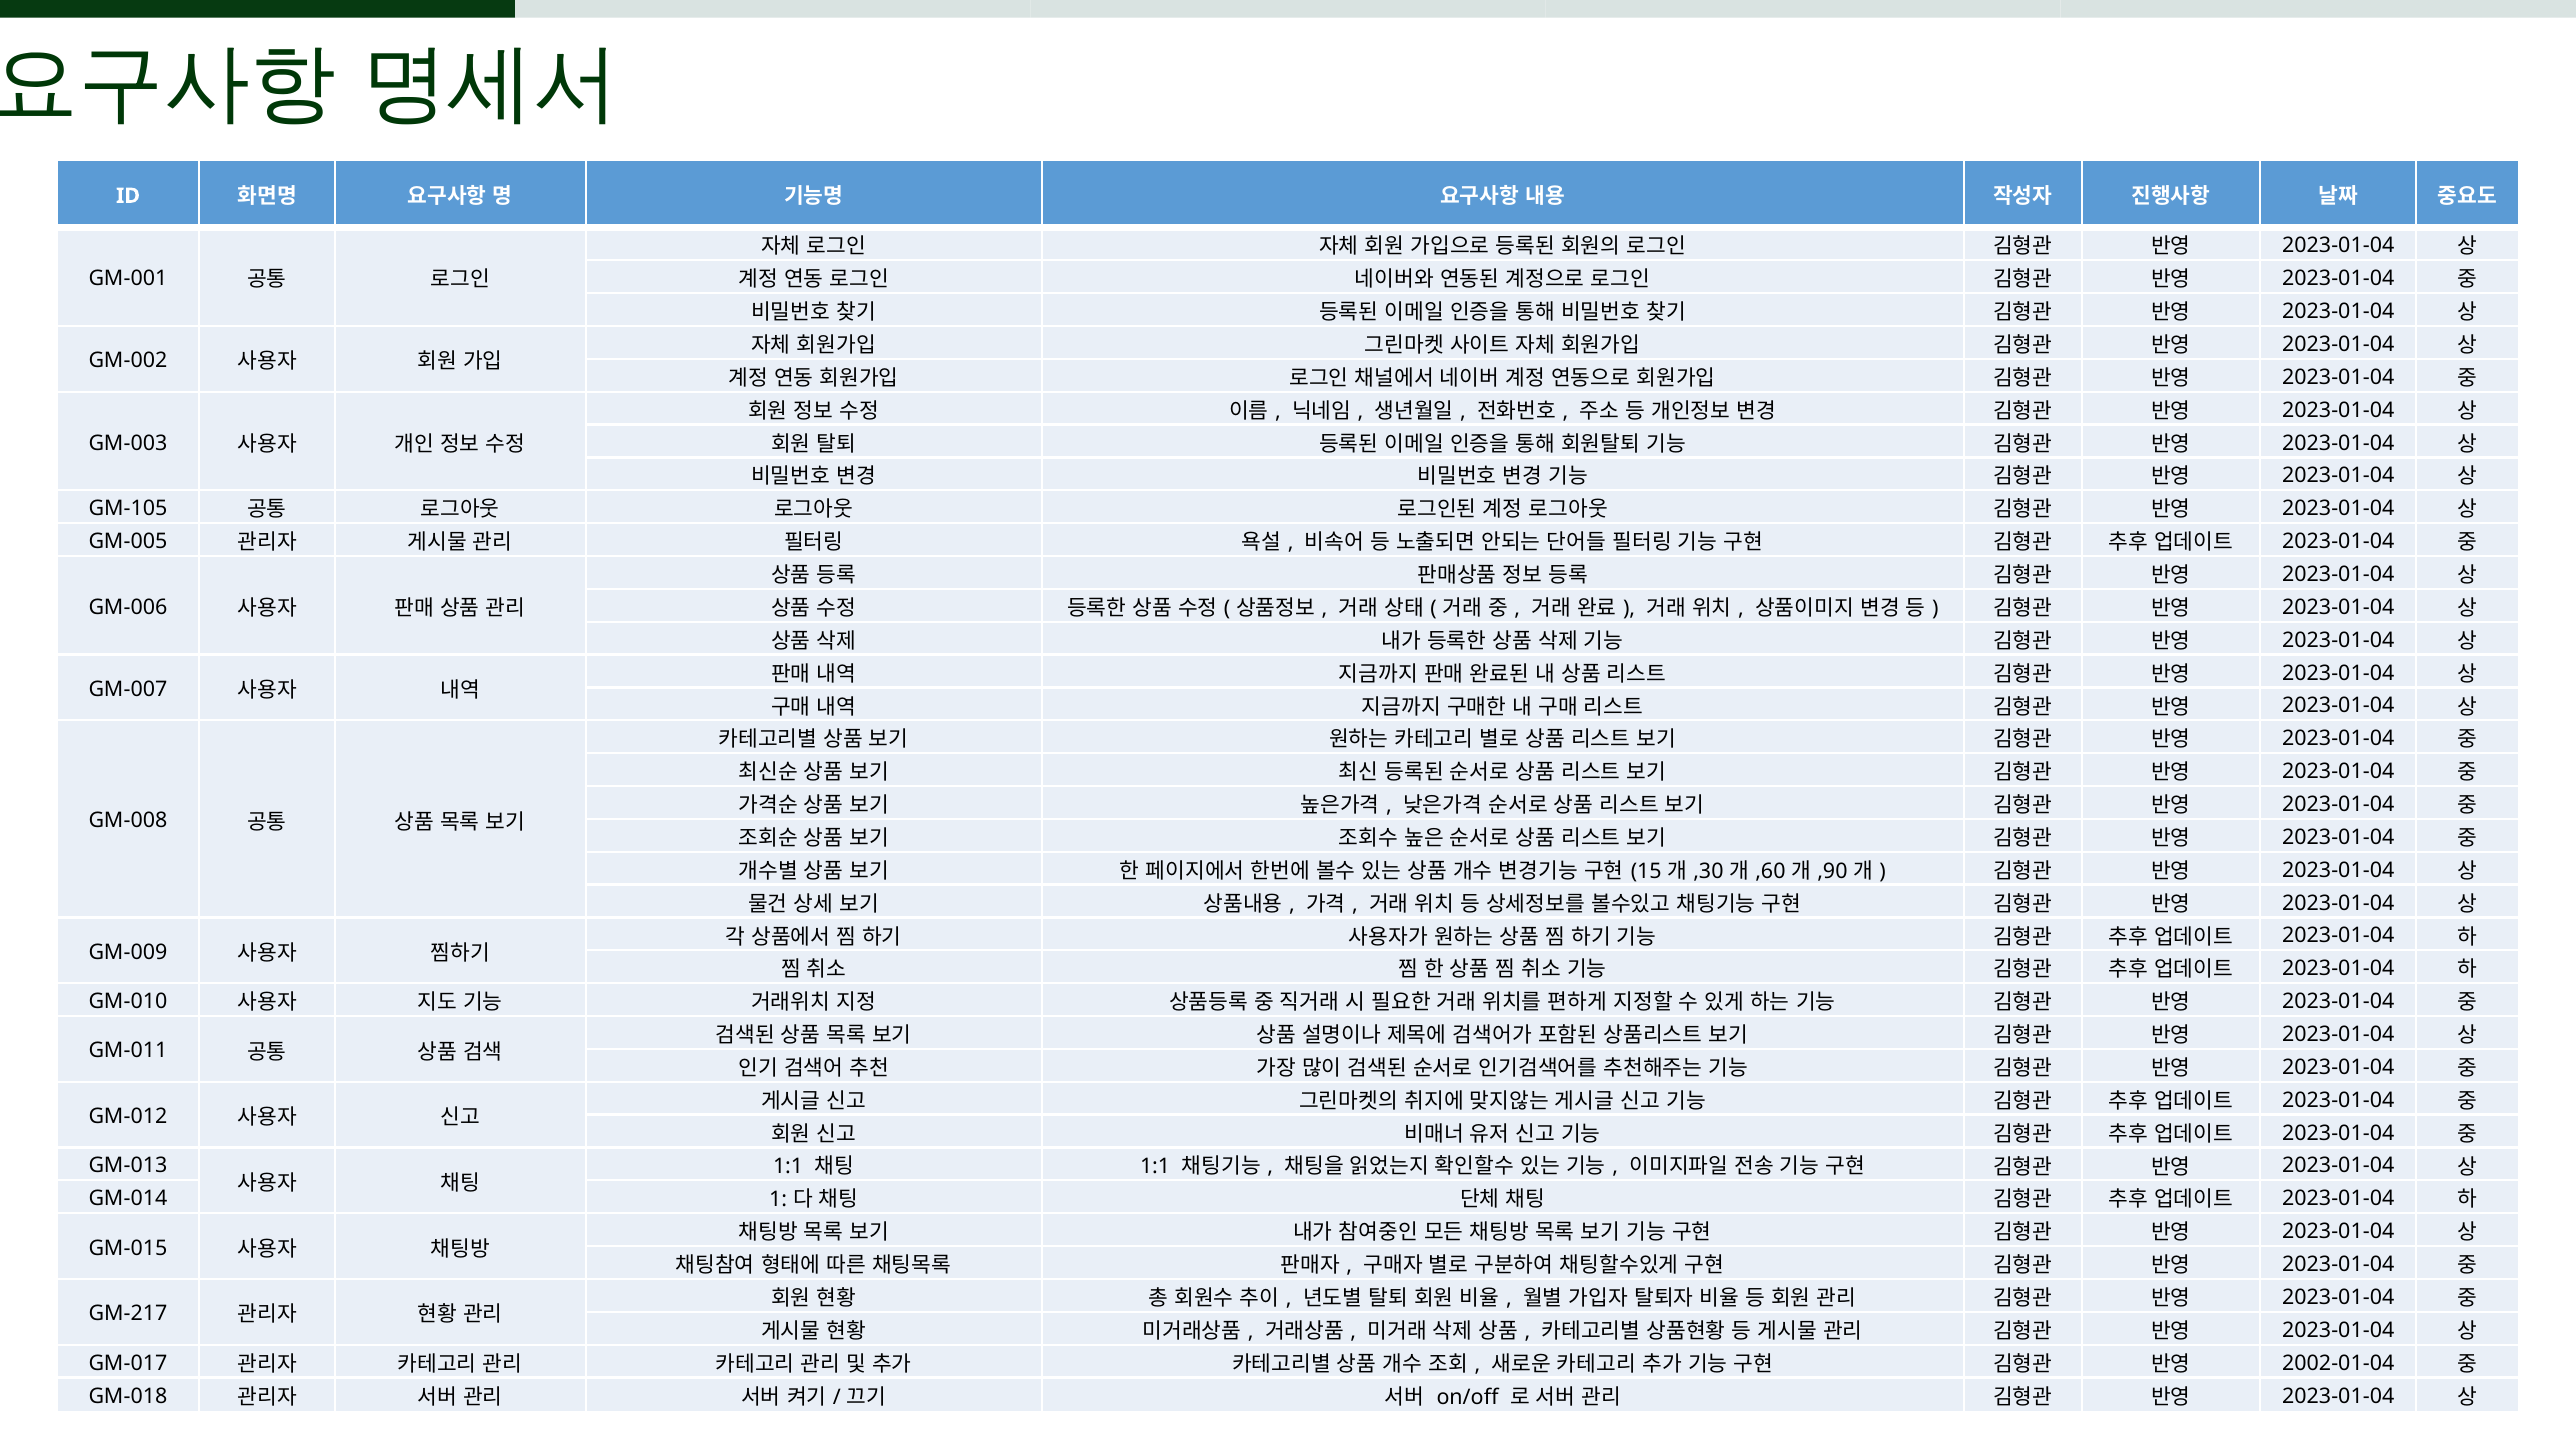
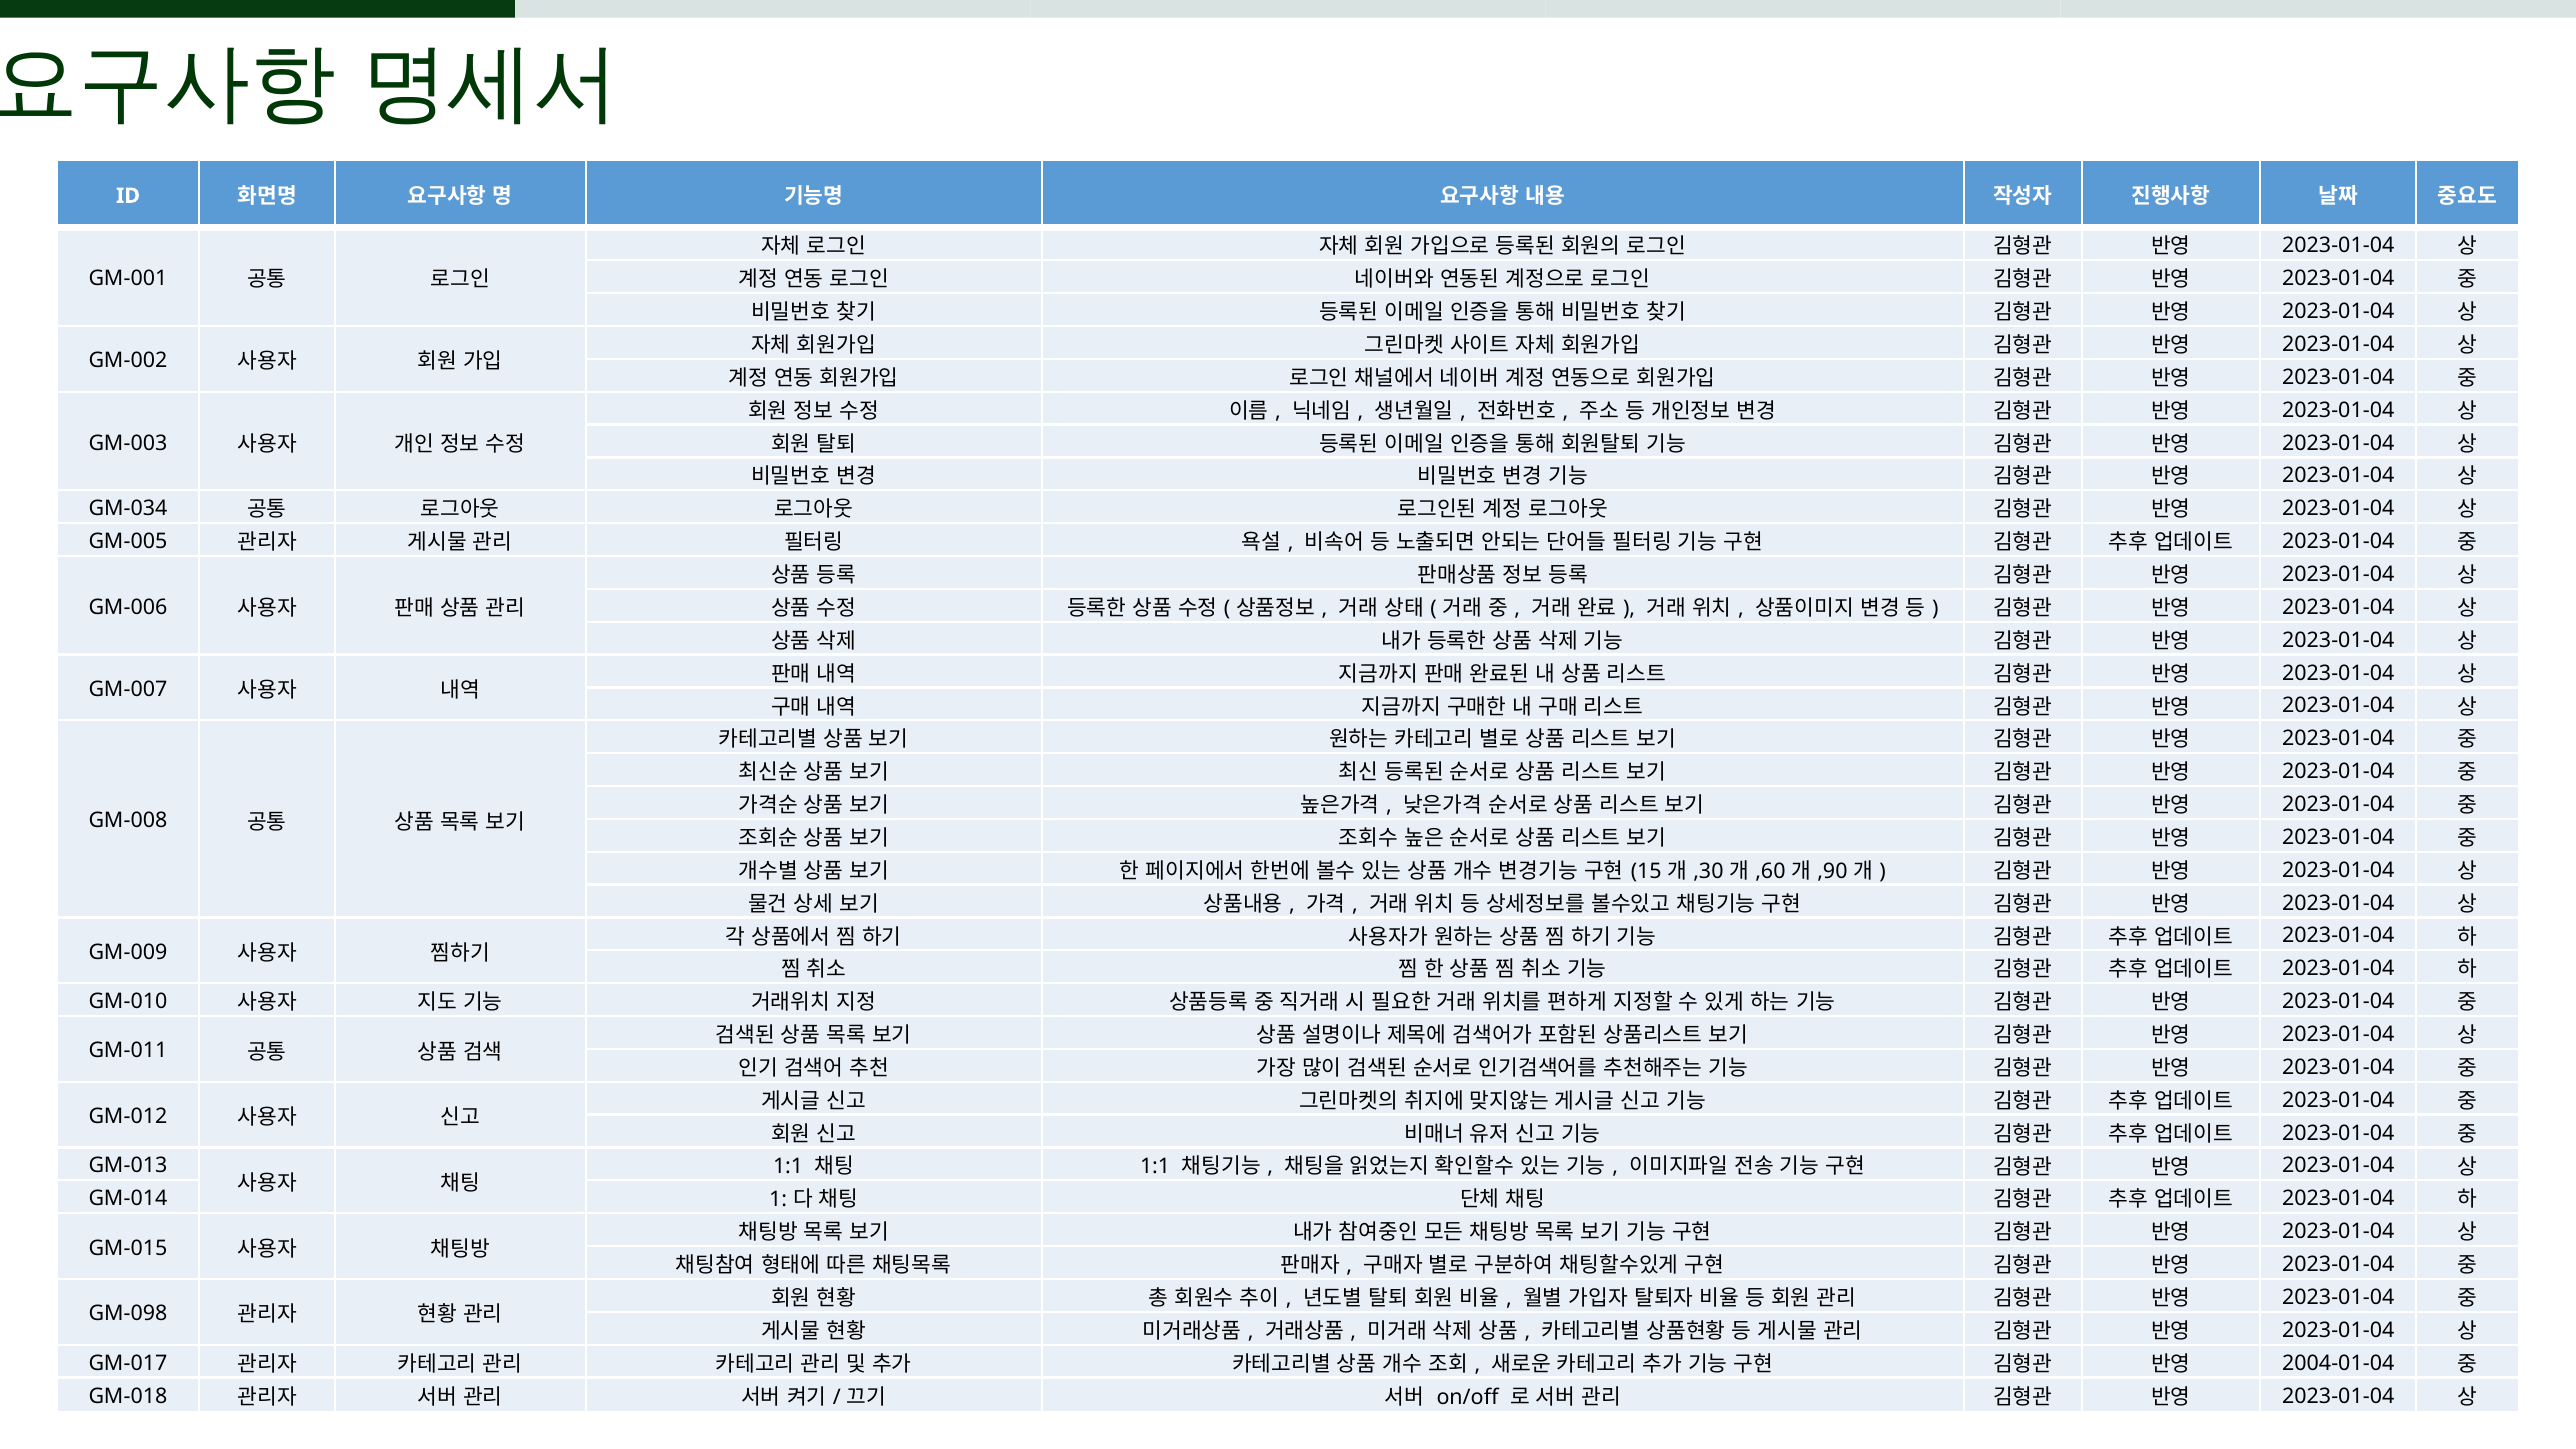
GM-105: GM-105 -> GM-034 (128, 509)
GM-217: GM-217 -> GM-098 (128, 1314)
2002-01-04: 2002-01-04 -> 2004-01-04 (2338, 1363)
